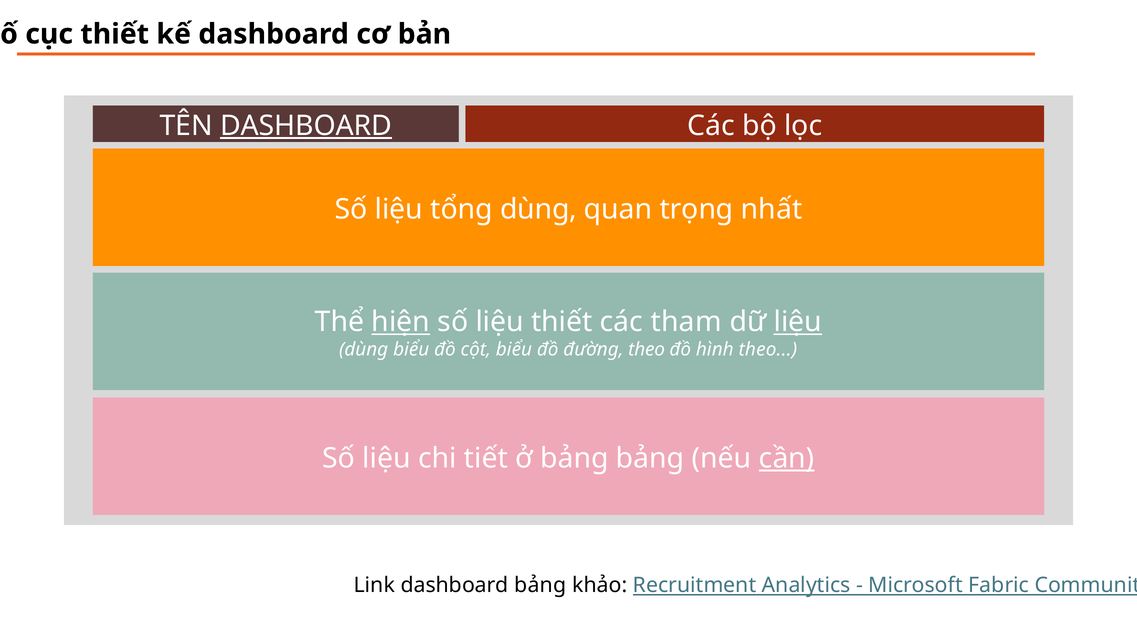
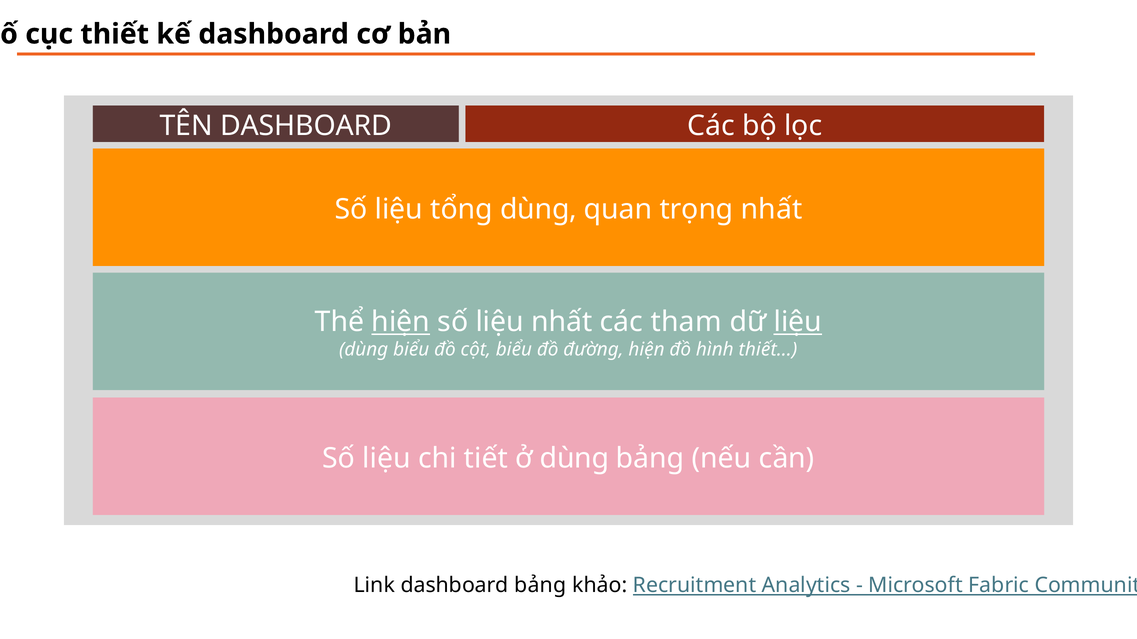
DASHBOARD underline: present -> none (306, 126)
liệu thiết: thiết -> nhất (562, 322)
đường theo: theo -> hiện (647, 350)
hình theo: theo -> thiết (768, 350)
ở bảng: bảng -> dùng (574, 459)
cần underline: present -> none (787, 459)
